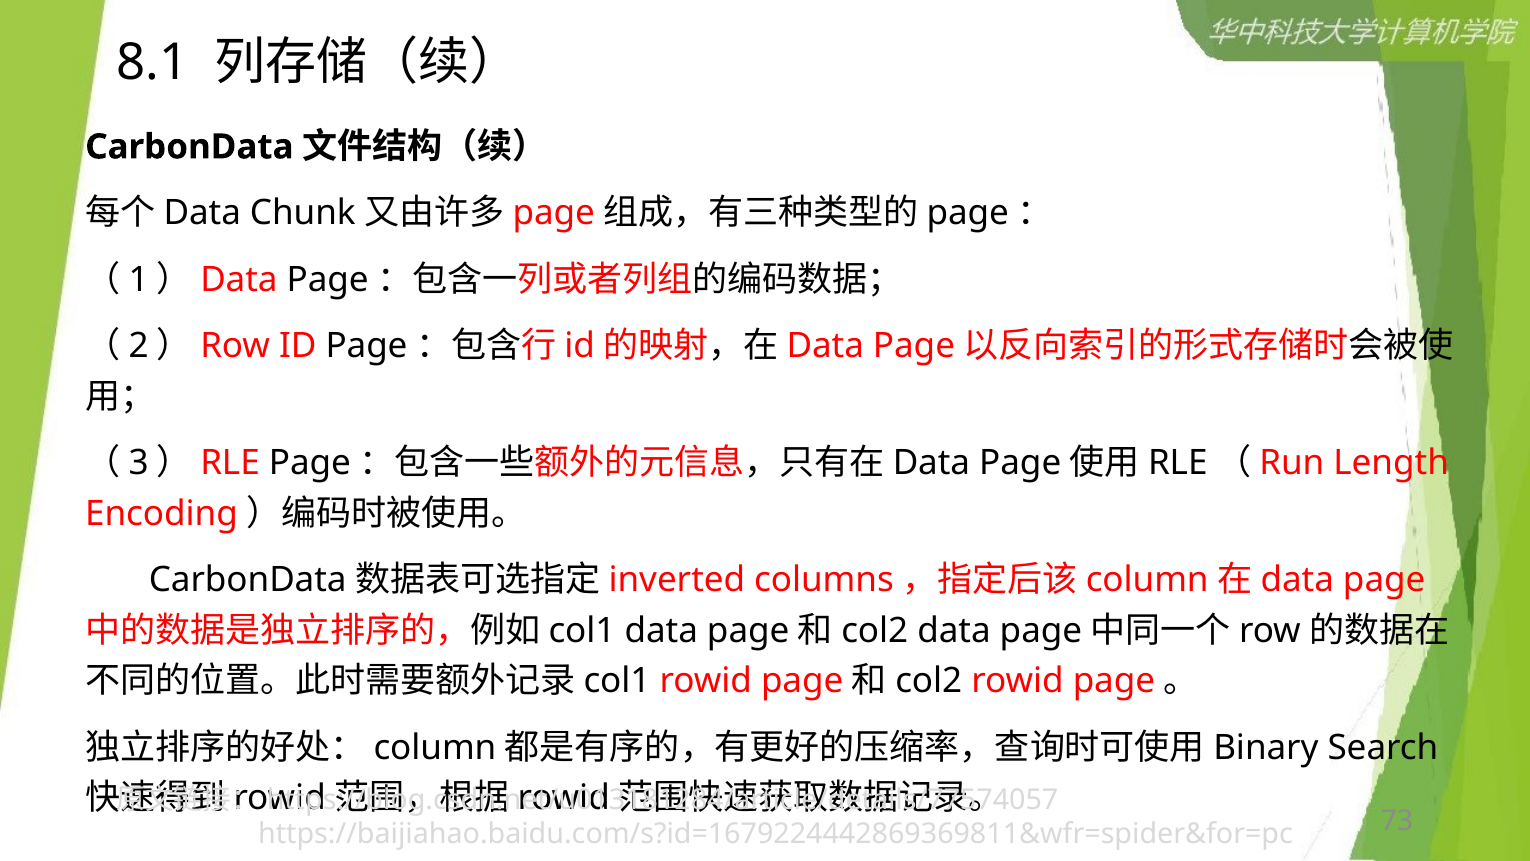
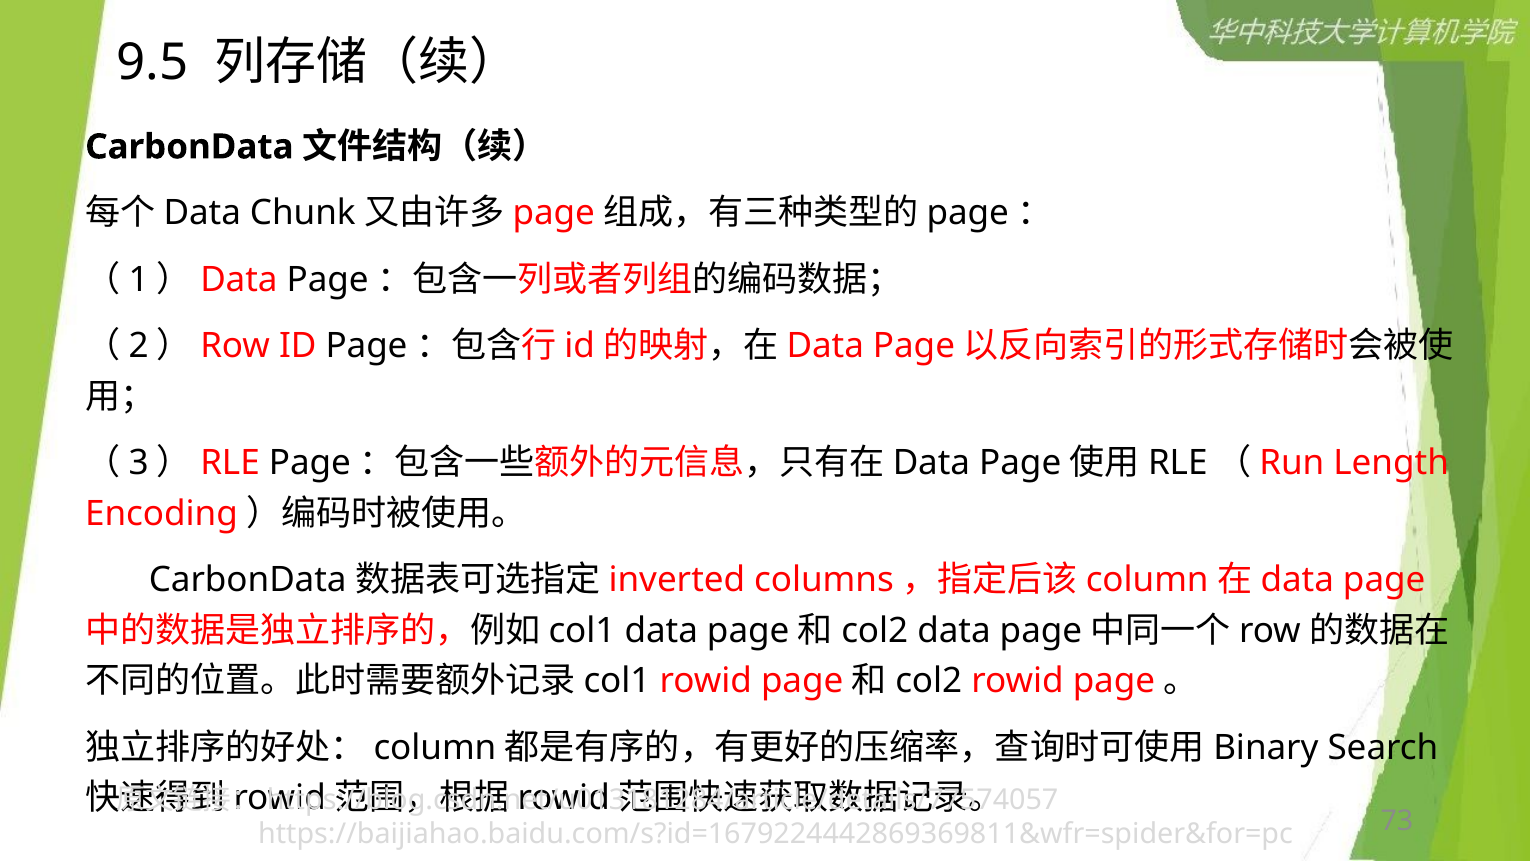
8.1: 8.1 -> 9.5 (153, 62)
